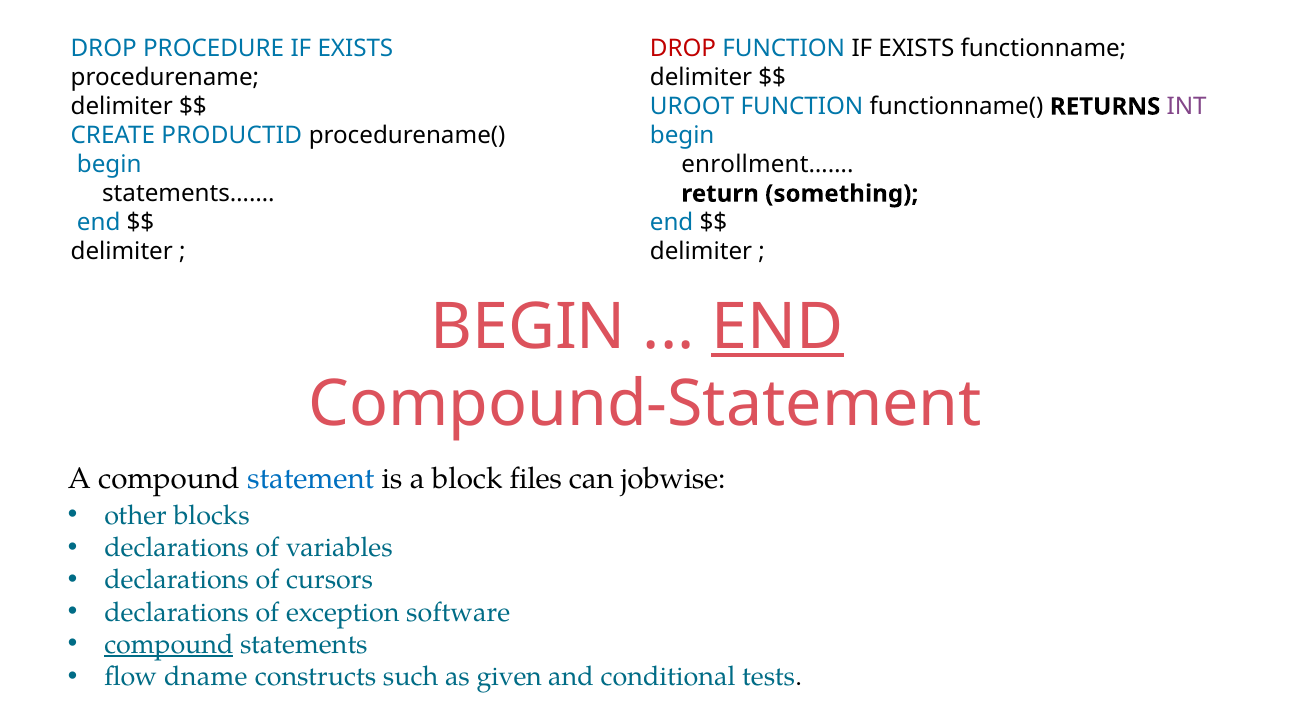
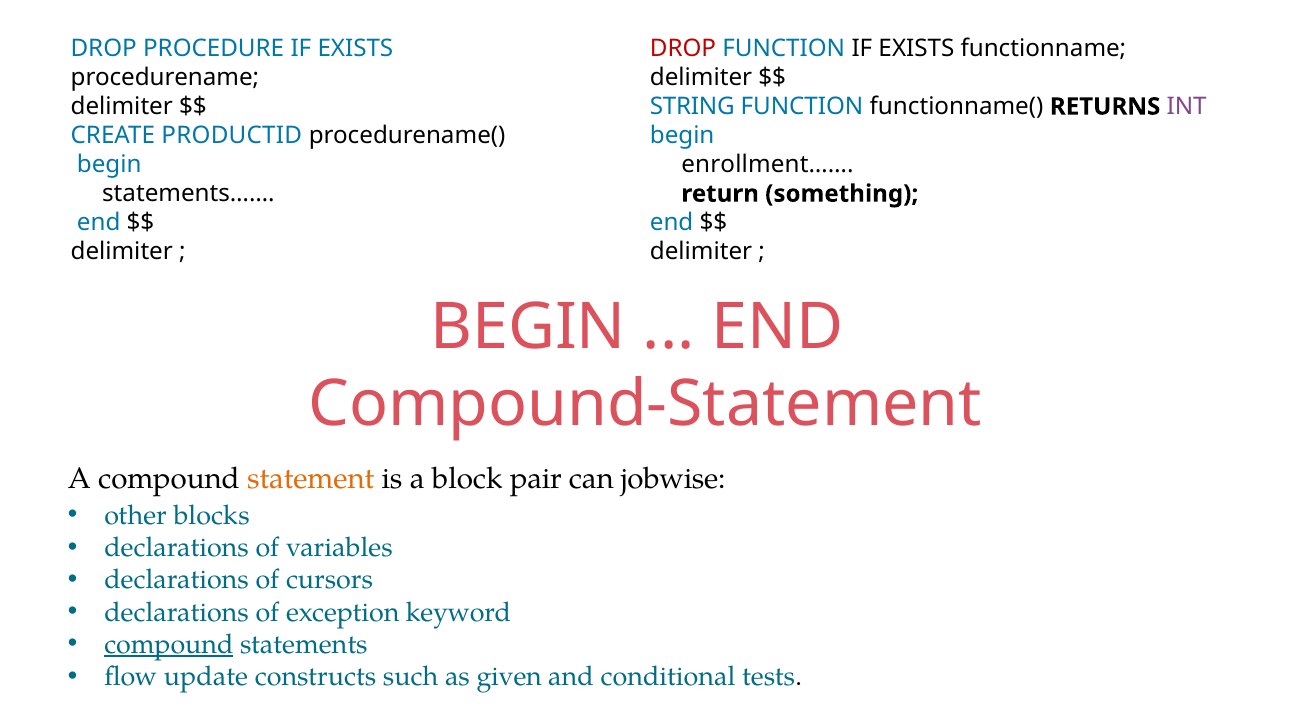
UROOT: UROOT -> STRING (692, 107)
END underline: present -> none (778, 327)
statement colour: blue -> orange (311, 479)
files: files -> pair (536, 479)
software: software -> keyword (458, 613)
dname: dname -> update (206, 677)
